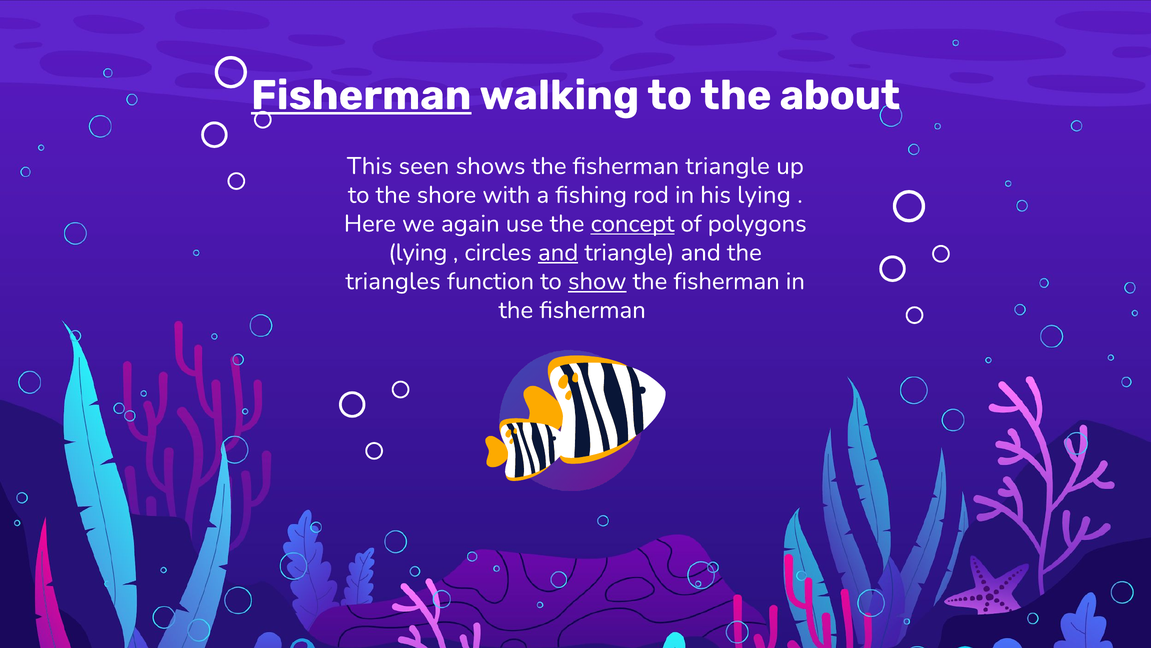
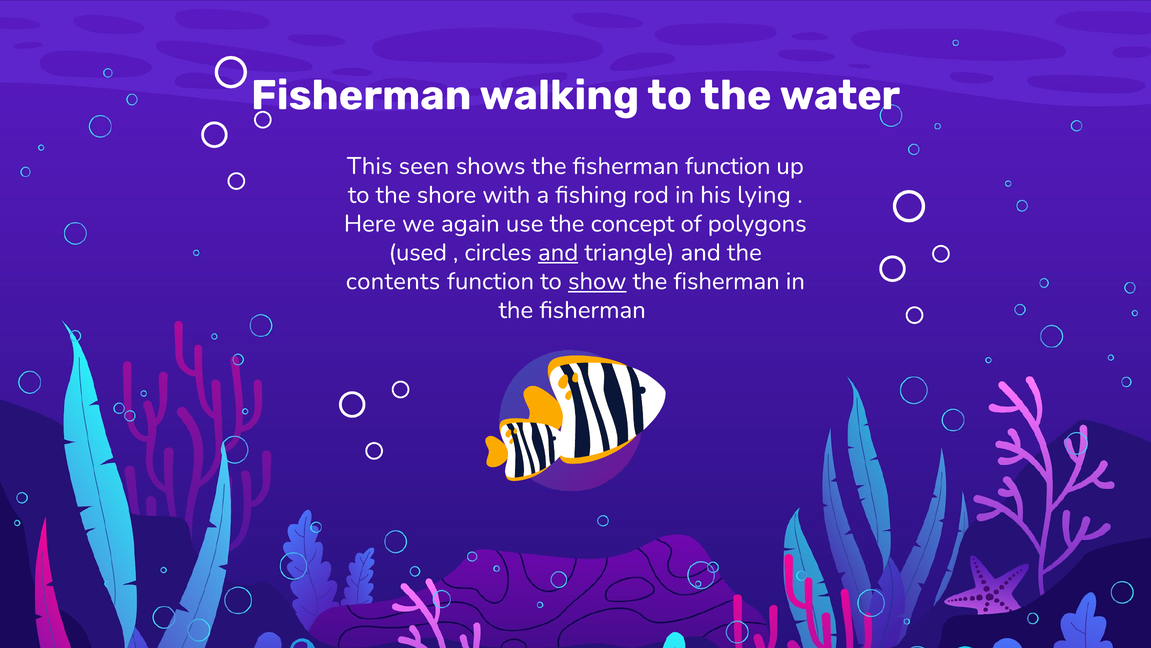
Fisherman underline: present -> none (361, 95)
about: about -> water (840, 95)
fisherman triangle: triangle -> function (728, 166)
concept underline: present -> none (633, 223)
lying: lying -> used (418, 252)
triangles: triangles -> contents (393, 281)
